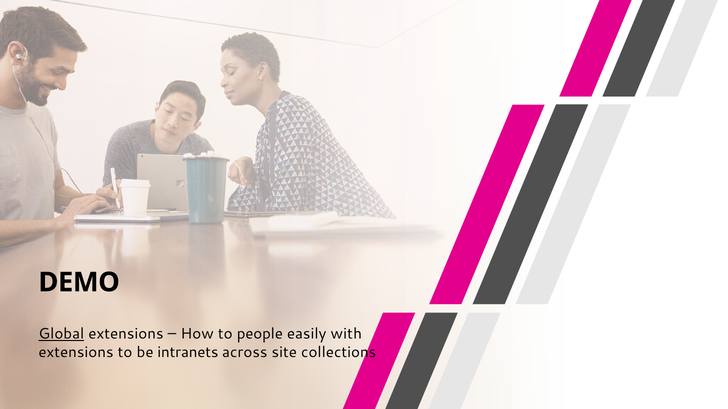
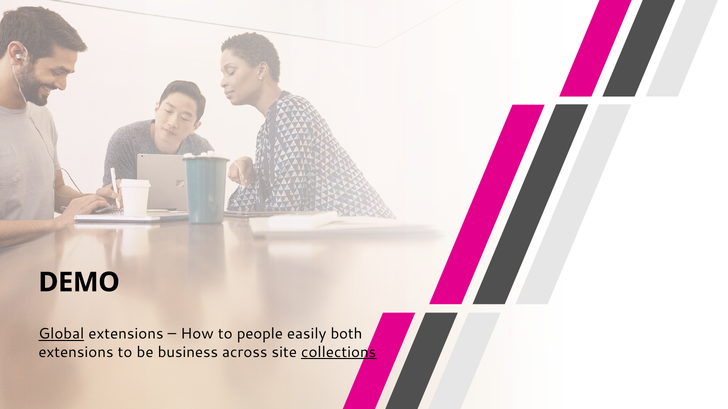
with: with -> both (346, 334)
intranets: intranets -> business (188, 353)
collections underline: none -> present (339, 353)
